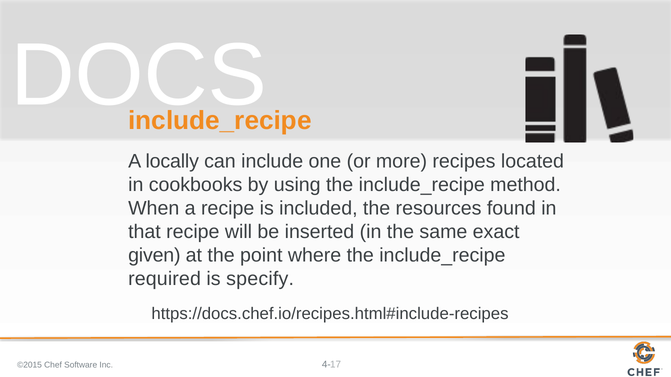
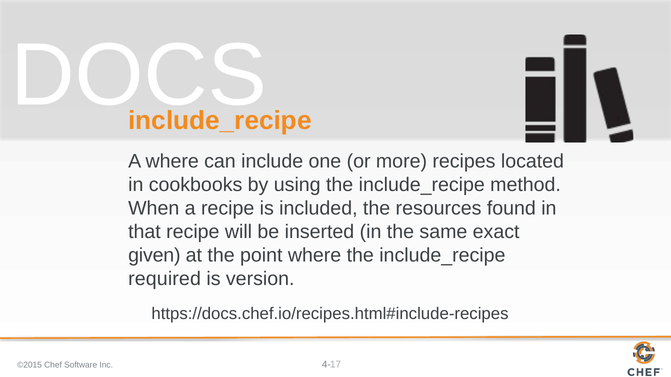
A locally: locally -> where (172, 162)
specify: specify -> version (260, 279)
